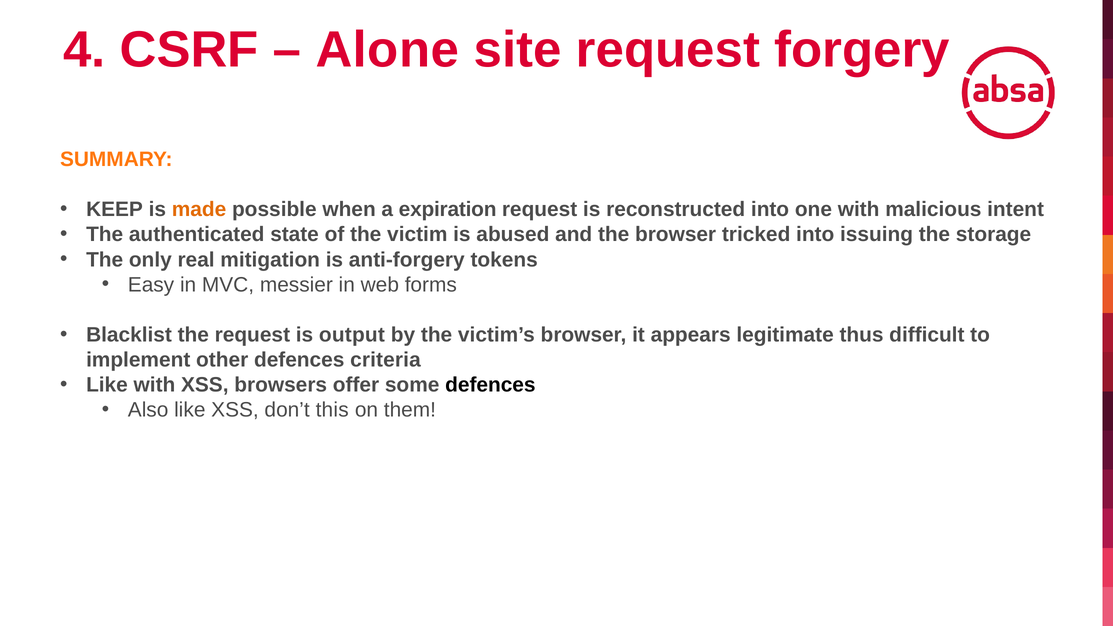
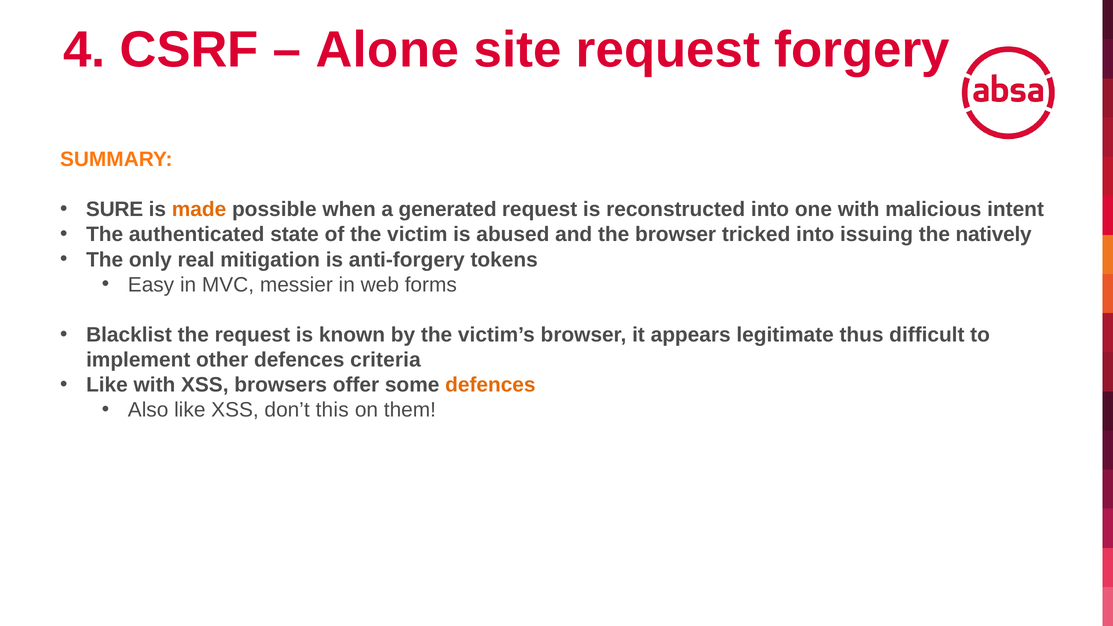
KEEP: KEEP -> SURE (115, 210)
expiration: expiration -> generated (448, 210)
storage: storage -> natively (994, 235)
output: output -> known (352, 335)
defences colour: black -> orange (490, 385)
